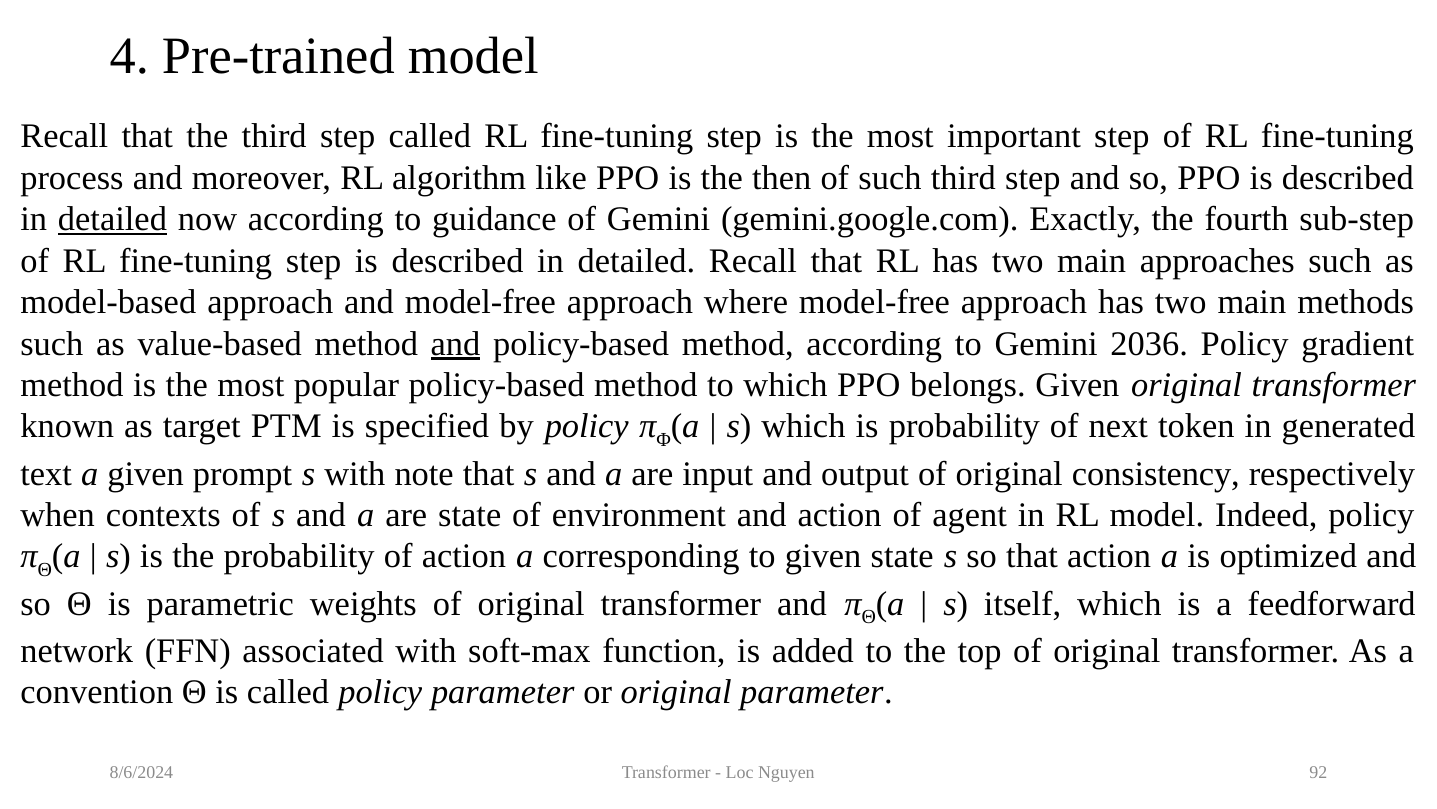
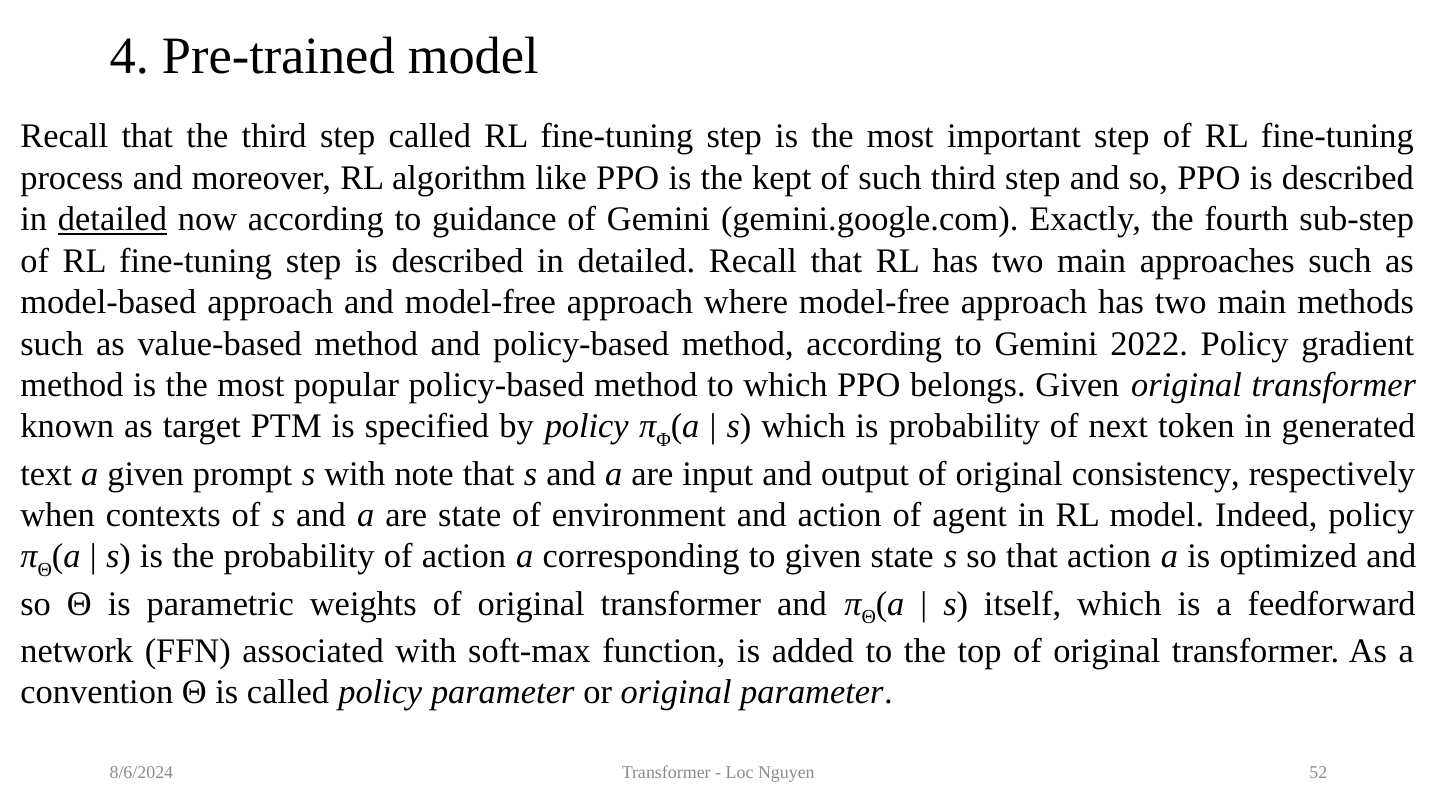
then: then -> kept (782, 178)
and underline: present -> none (456, 343)
2036: 2036 -> 2022 (1149, 343)
92: 92 -> 52 (1318, 772)
